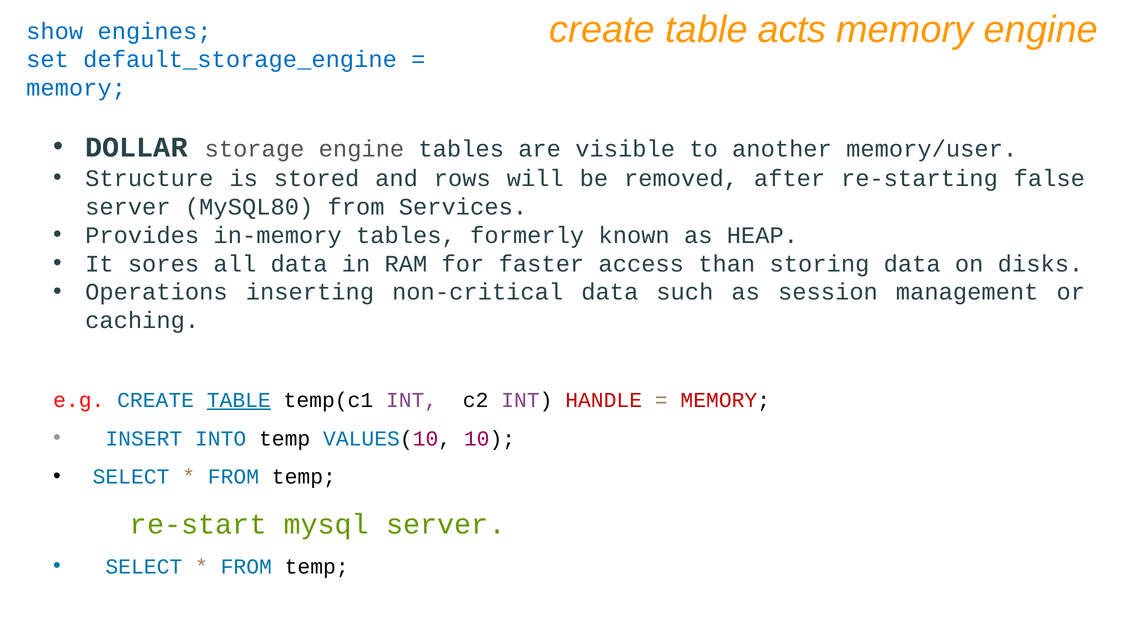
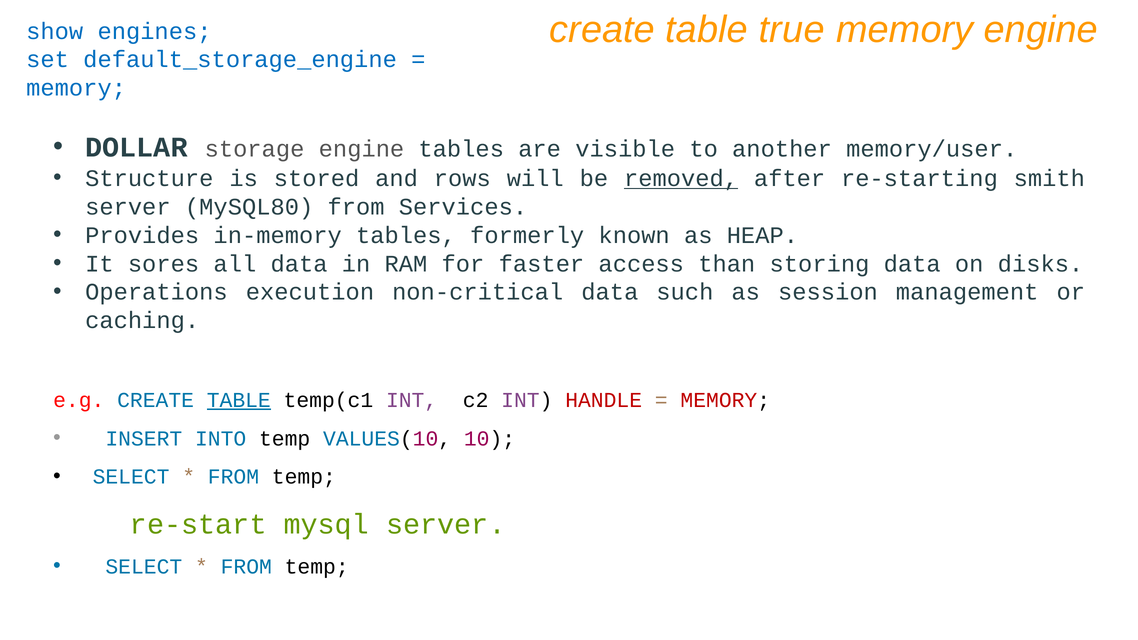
acts: acts -> true (792, 30)
removed underline: none -> present (681, 178)
false: false -> smith (1049, 178)
inserting: inserting -> execution (310, 292)
